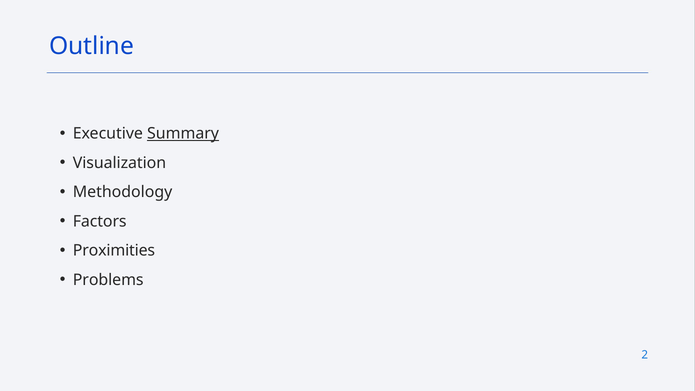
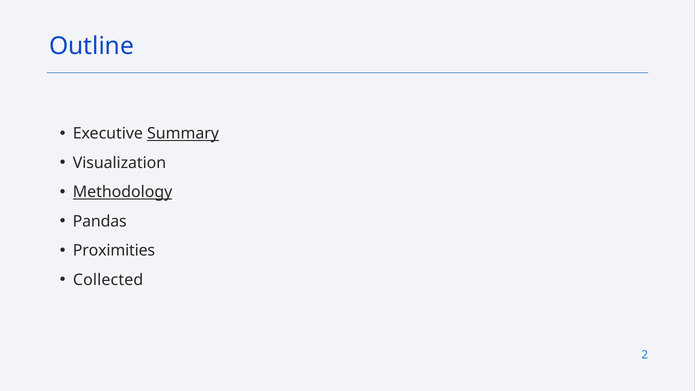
Methodology underline: none -> present (123, 192)
Factors: Factors -> Pandas (100, 221)
Problems: Problems -> Collected (108, 280)
